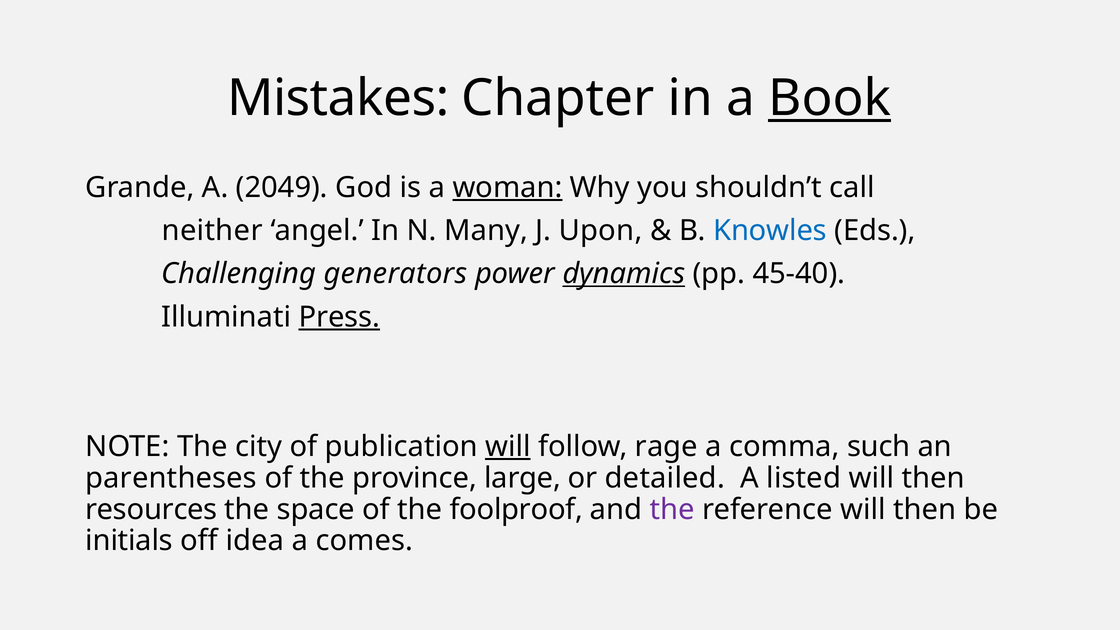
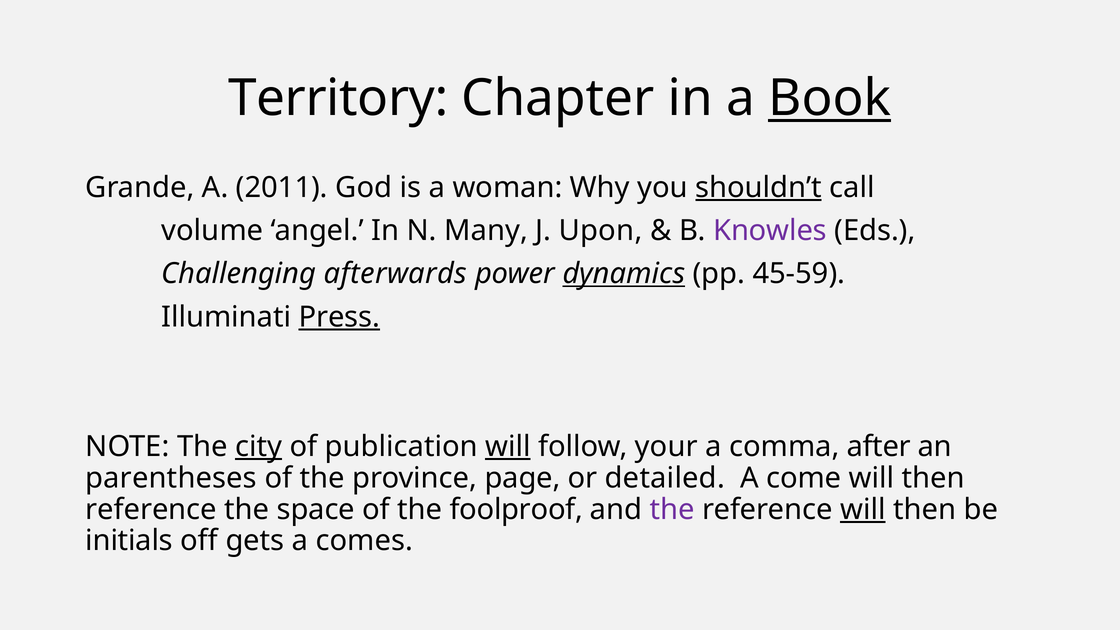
Mistakes: Mistakes -> Territory (338, 98)
2049: 2049 -> 2011 (282, 187)
woman underline: present -> none (507, 187)
shouldn’t underline: none -> present (759, 187)
neither: neither -> volume (212, 231)
Knowles colour: blue -> purple (770, 231)
generators: generators -> afterwards (395, 274)
45-40: 45-40 -> 45-59 (799, 274)
city underline: none -> present (259, 446)
rage: rage -> your (666, 446)
such: such -> after (879, 446)
large: large -> page (523, 478)
listed: listed -> come (804, 478)
resources: resources -> reference (151, 509)
will underline: none -> present (863, 509)
idea: idea -> gets (255, 541)
